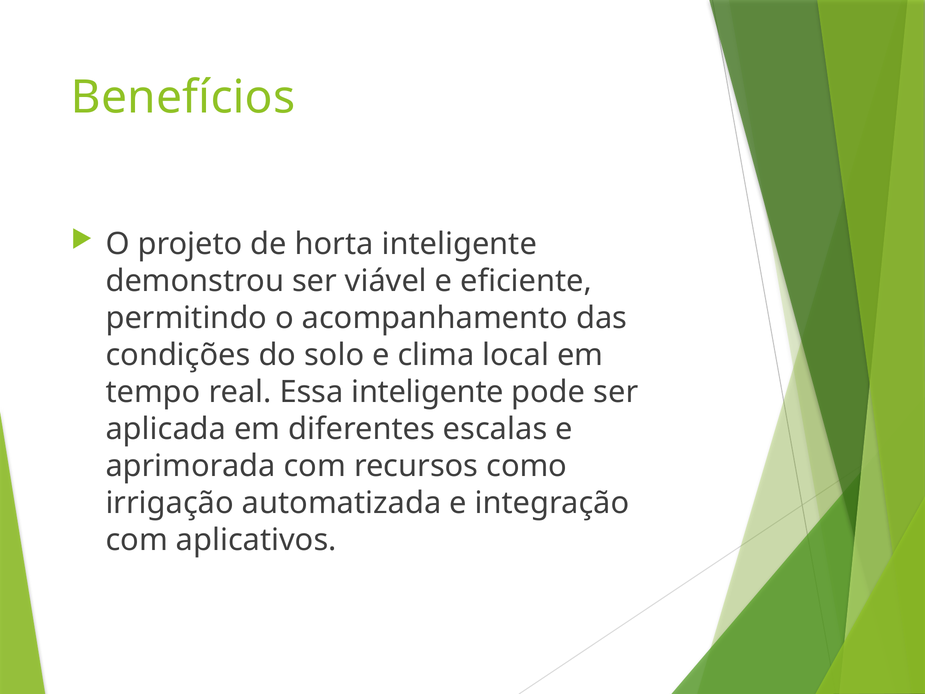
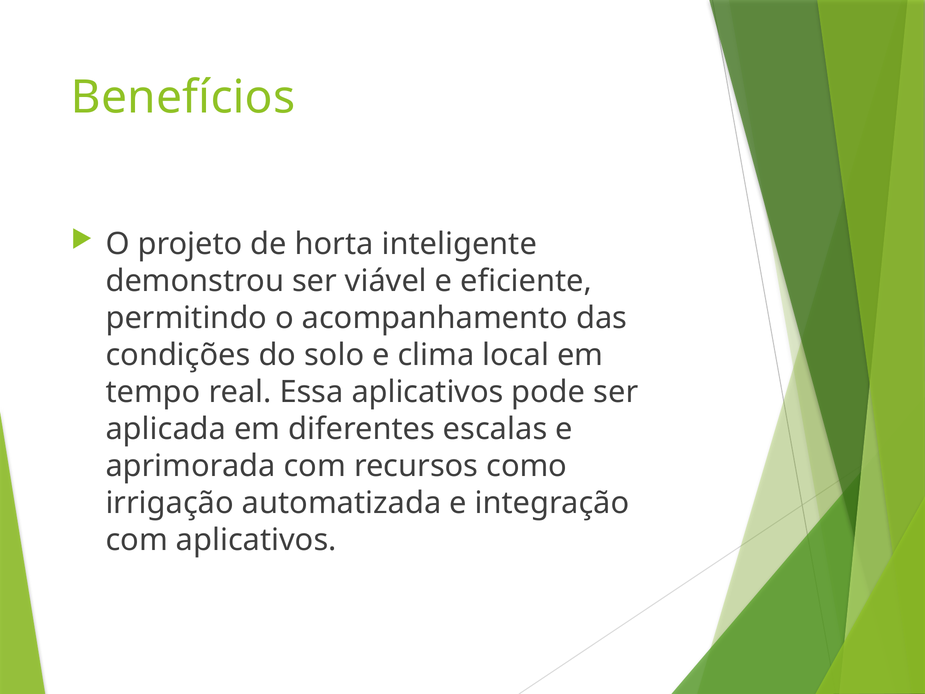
Essa inteligente: inteligente -> aplicativos (427, 392)
